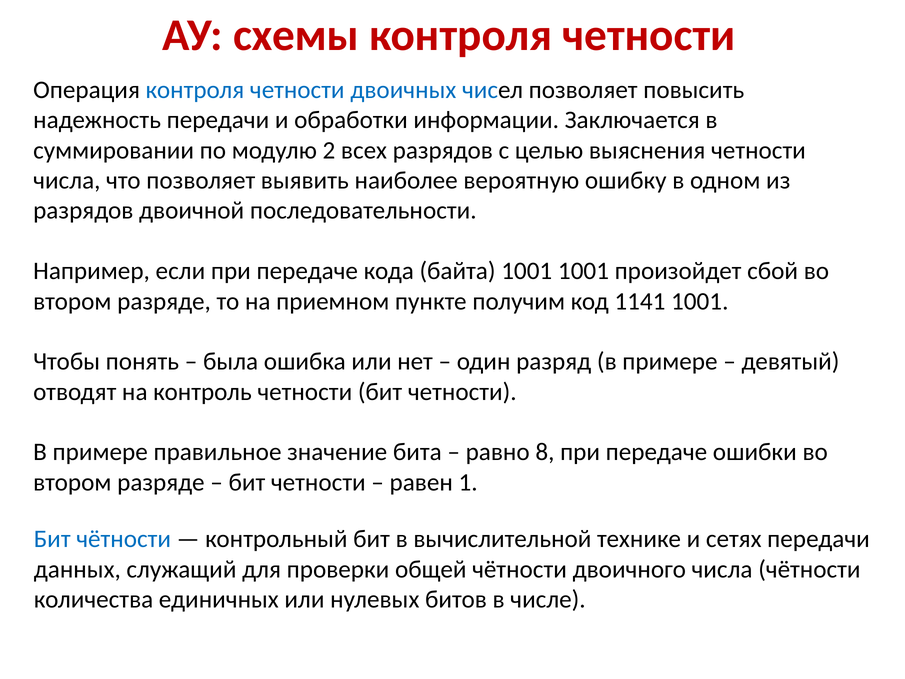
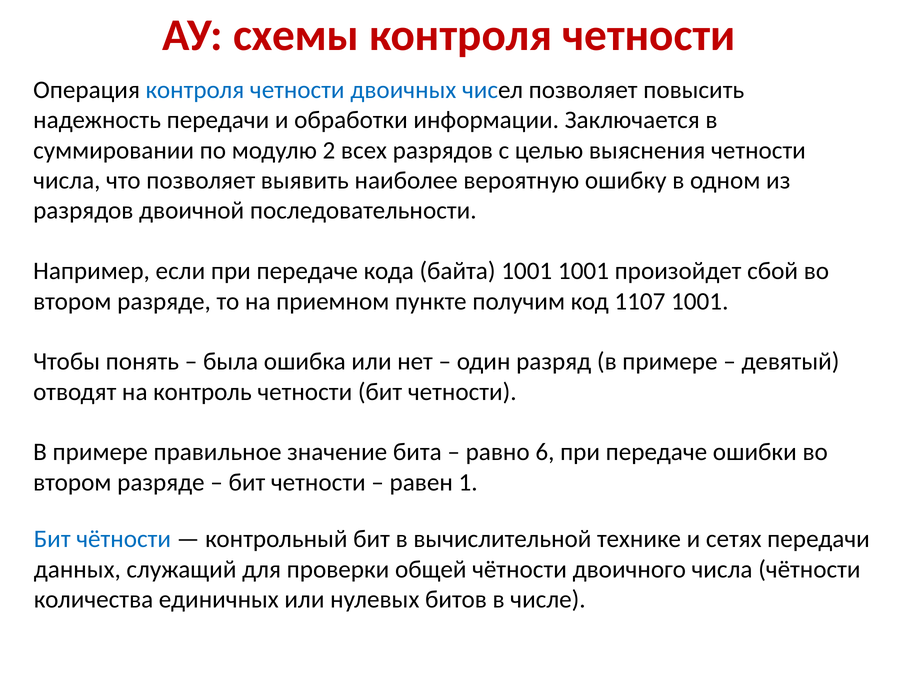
1141: 1141 -> 1107 (640, 301)
8: 8 -> 6 (545, 452)
